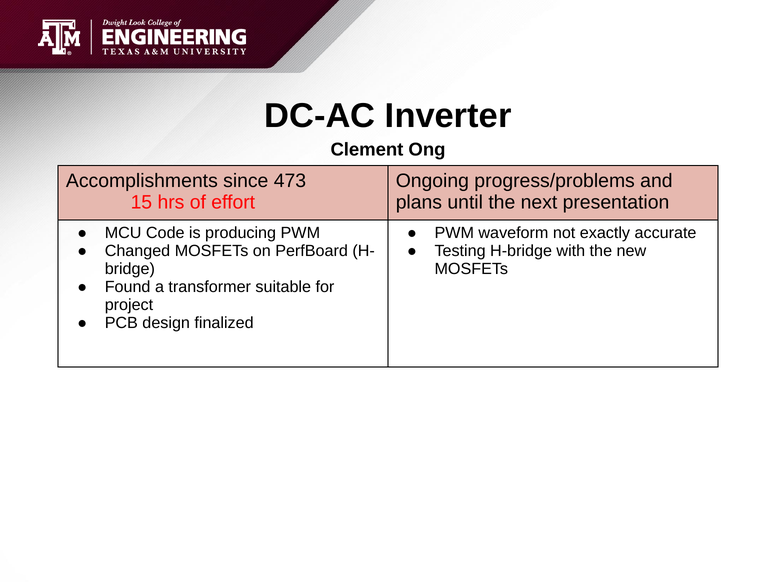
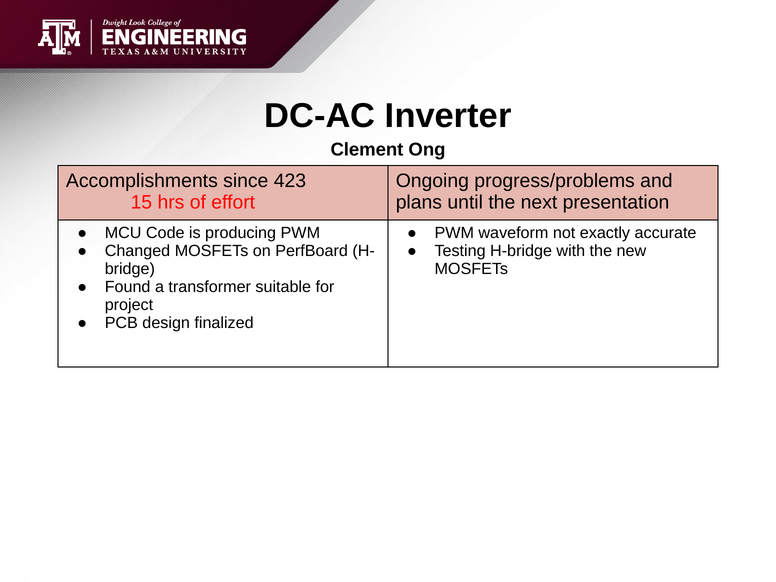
473: 473 -> 423 (290, 181)
